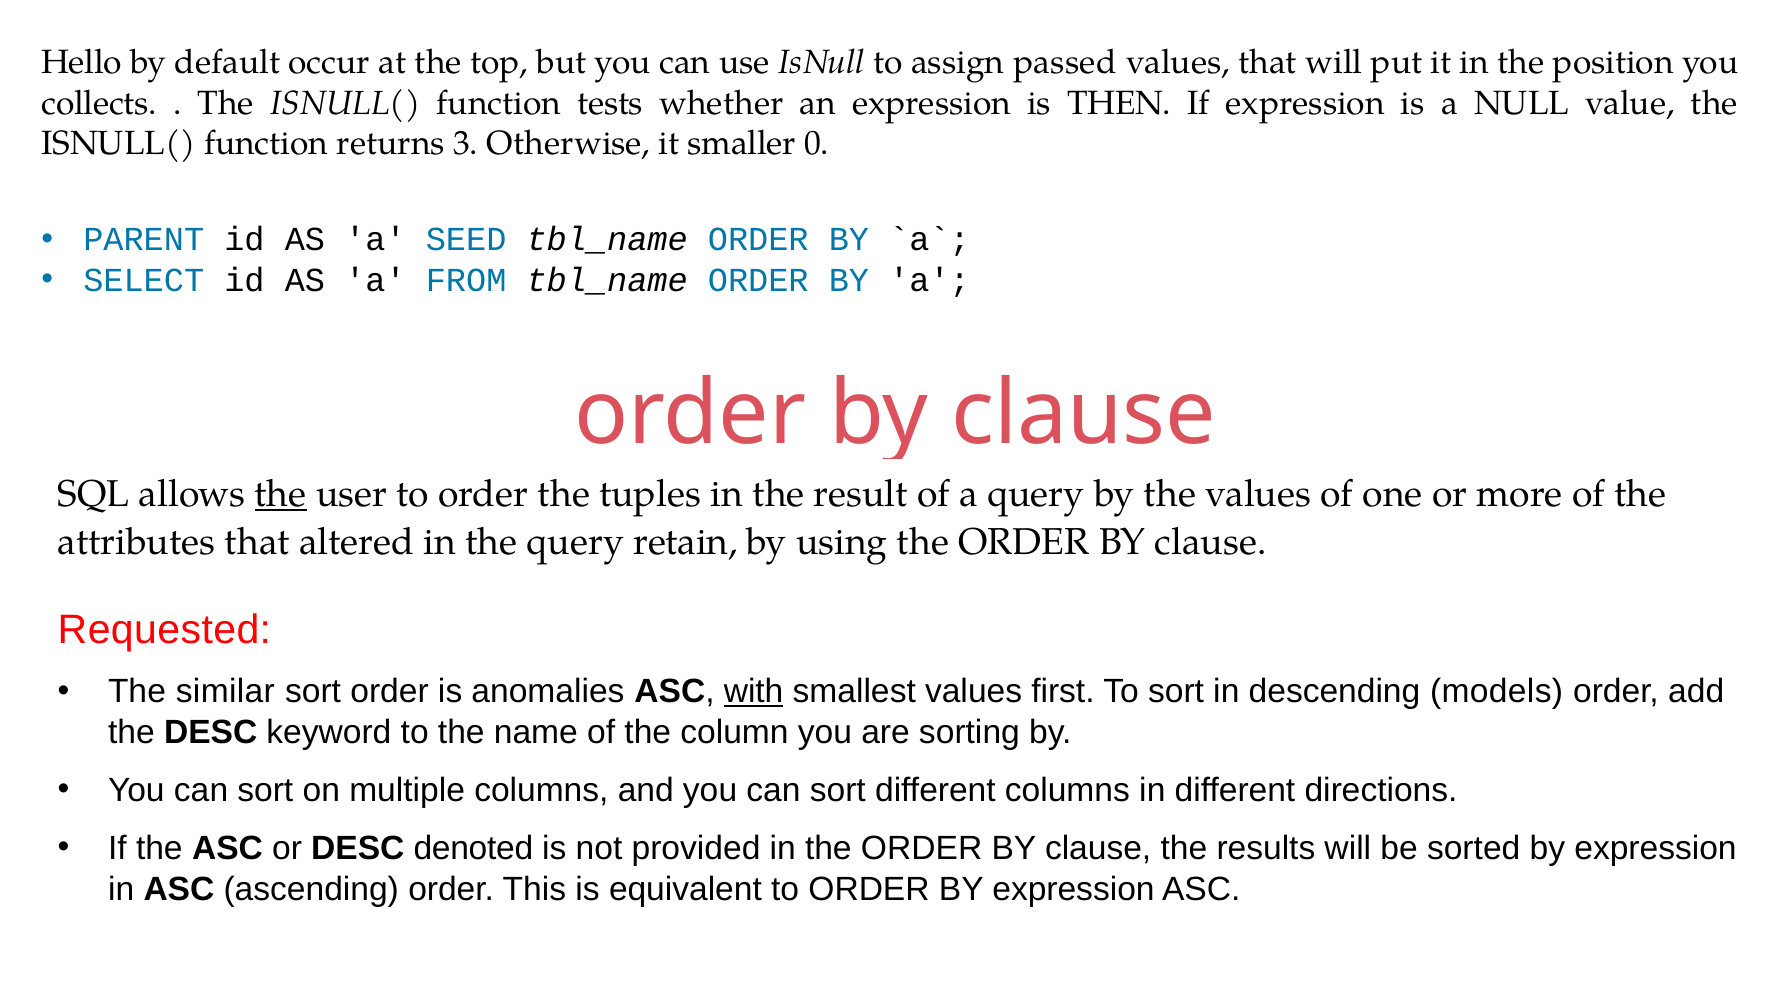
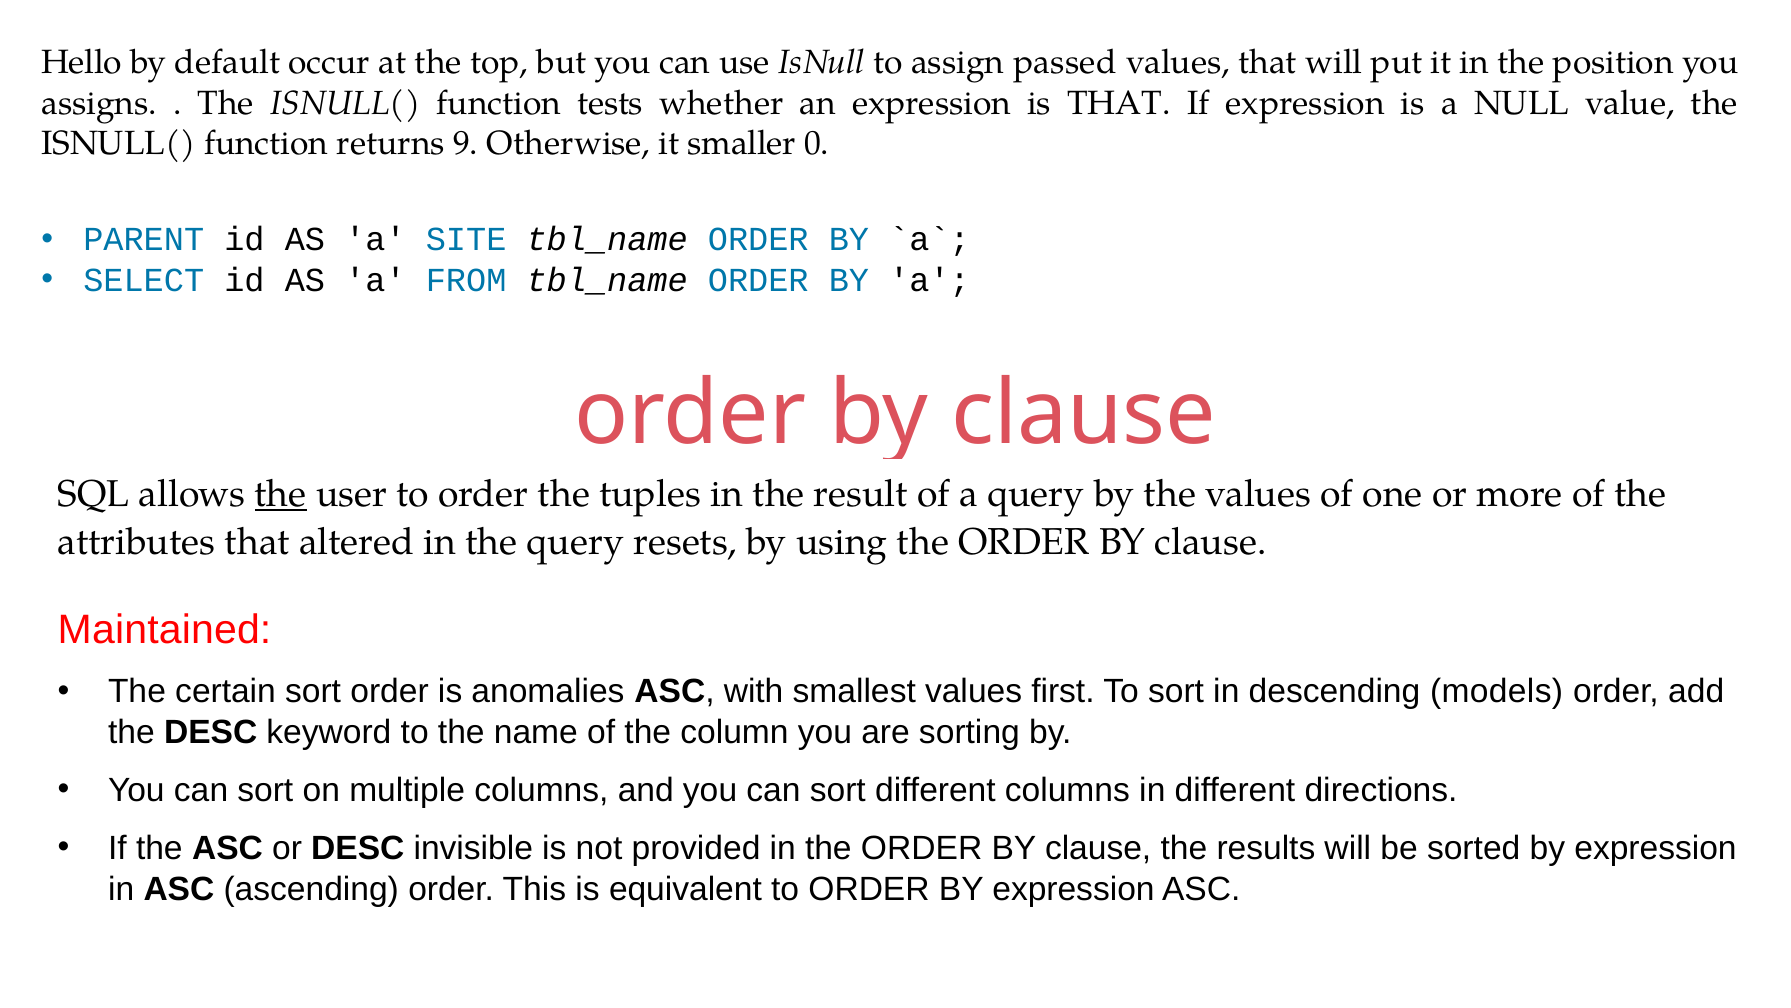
collects: collects -> assigns (99, 103)
is THEN: THEN -> THAT (1119, 103)
3: 3 -> 9 (466, 143)
SEED: SEED -> SITE (466, 240)
retain: retain -> resets (685, 542)
Requested: Requested -> Maintained (165, 629)
similar: similar -> certain (226, 691)
with underline: present -> none (754, 691)
denoted: denoted -> invisible (473, 848)
